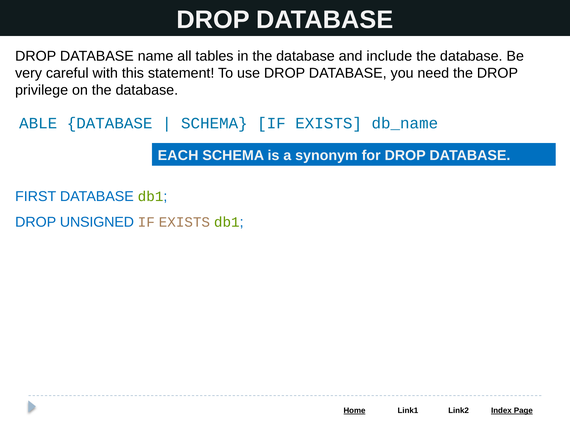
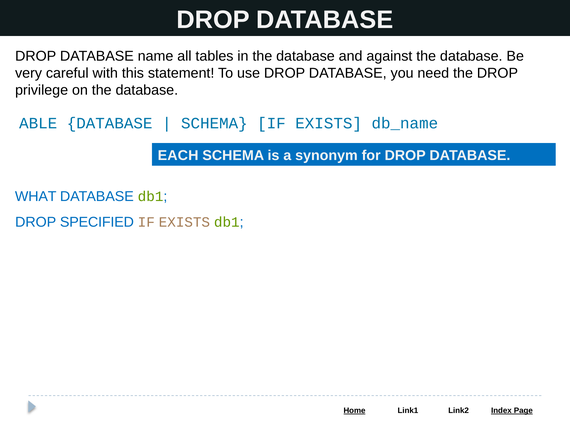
include: include -> against (389, 56)
FIRST: FIRST -> WHAT (36, 197)
UNSIGNED: UNSIGNED -> SPECIFIED (97, 222)
